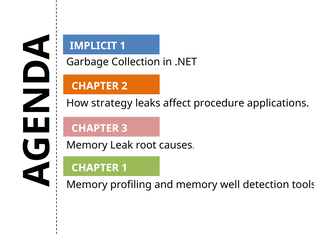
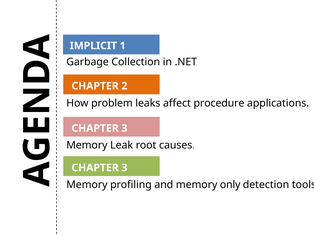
strategy: strategy -> problem (112, 103)
1: 1 -> 3 (124, 168)
well: well -> only (230, 185)
